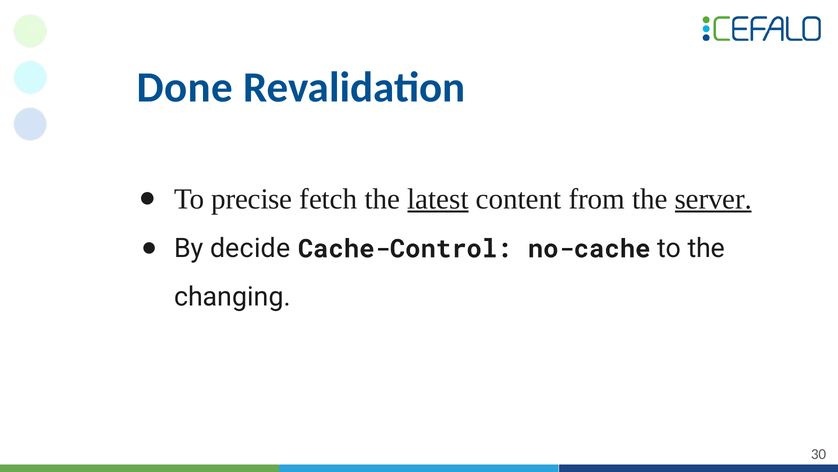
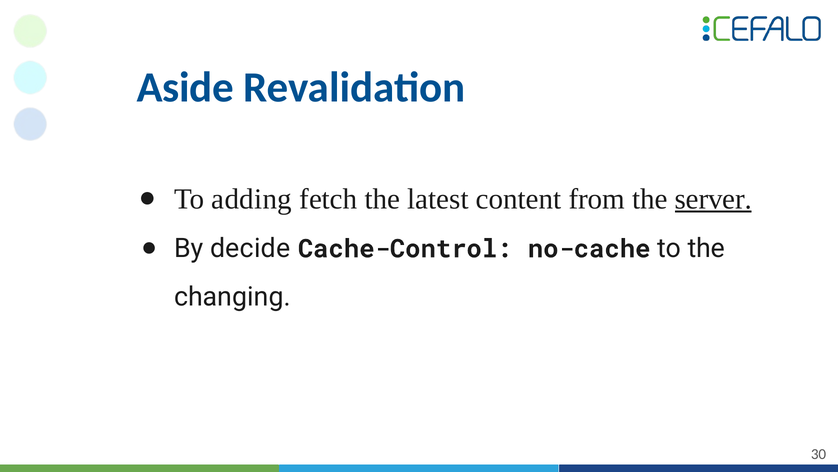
Done: Done -> Aside (185, 88)
precise: precise -> adding (252, 199)
latest underline: present -> none (438, 199)
